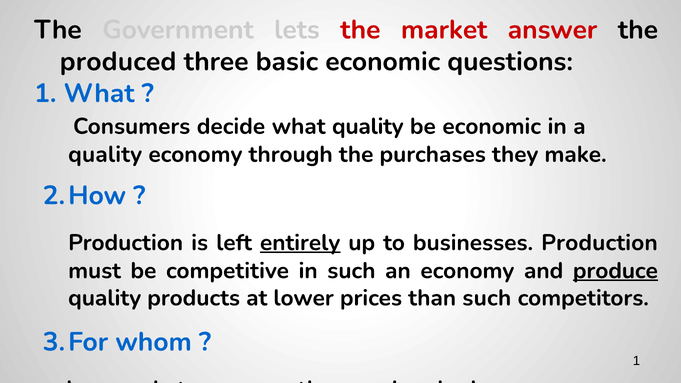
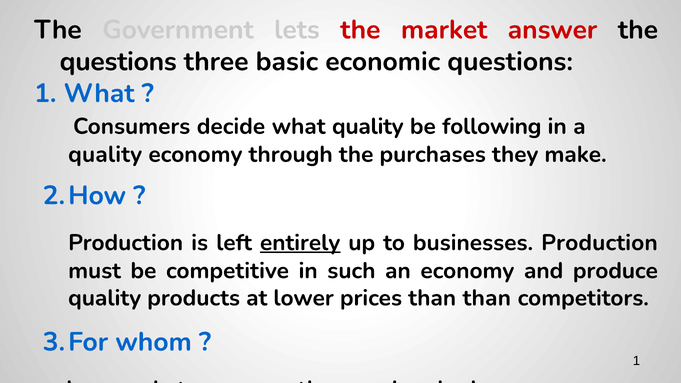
produced: produced -> questions (118, 61)
be economic: economic -> following (492, 126)
produce underline: present -> none (615, 271)
than such: such -> than (487, 298)
